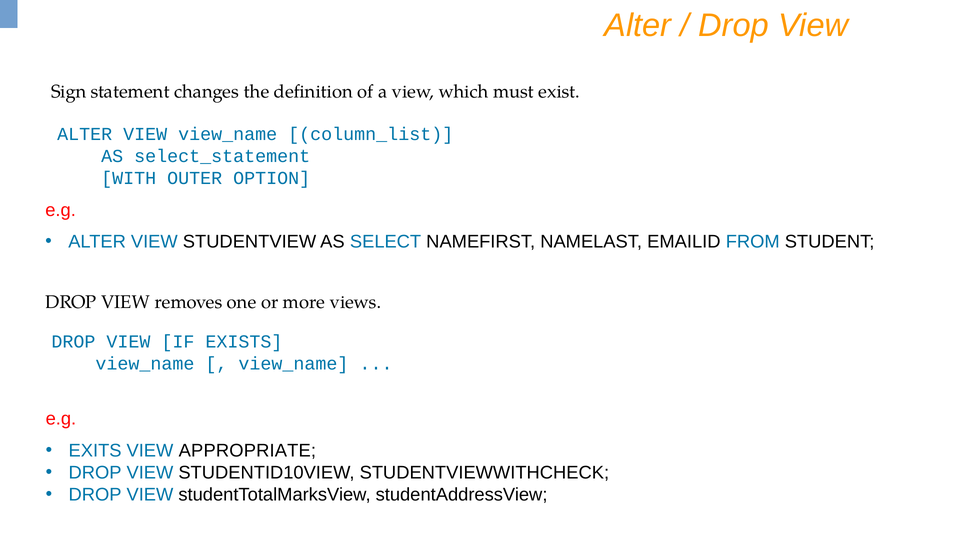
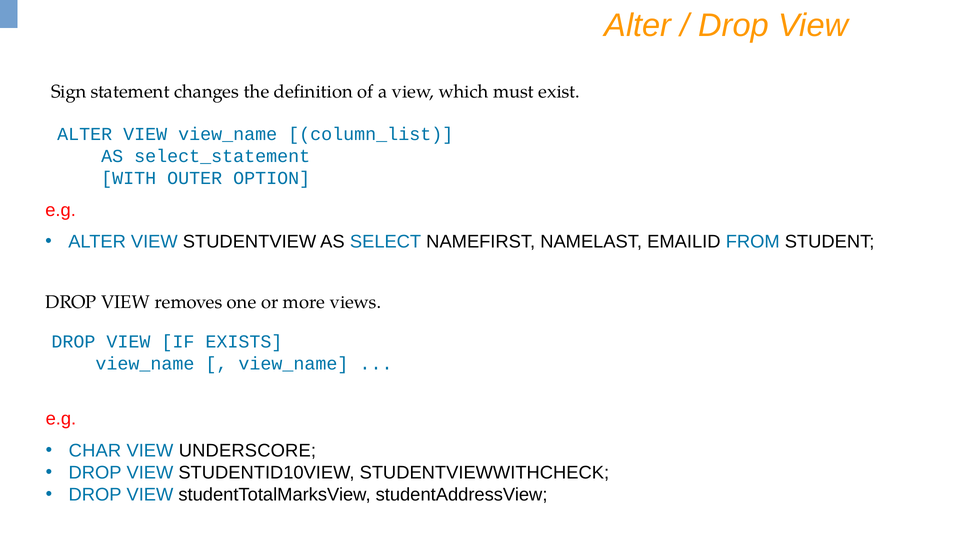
EXITS: EXITS -> CHAR (95, 451)
APPROPRIATE: APPROPRIATE -> UNDERSCORE (247, 451)
